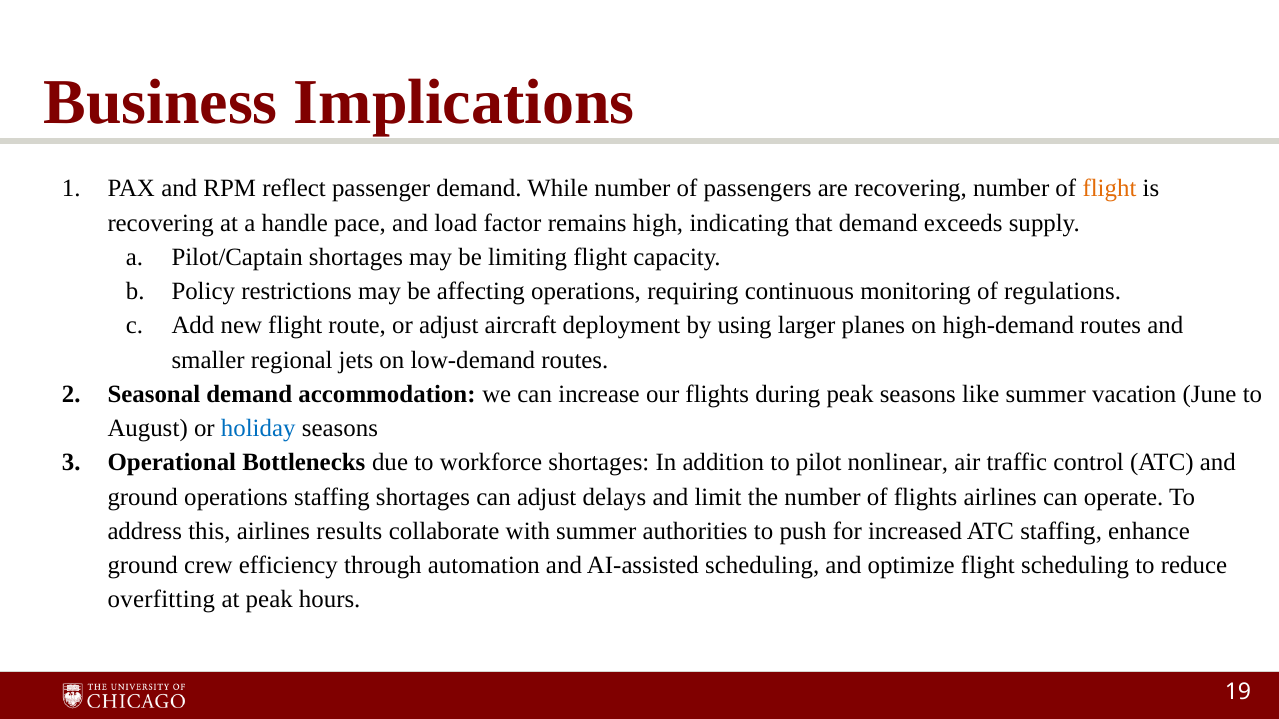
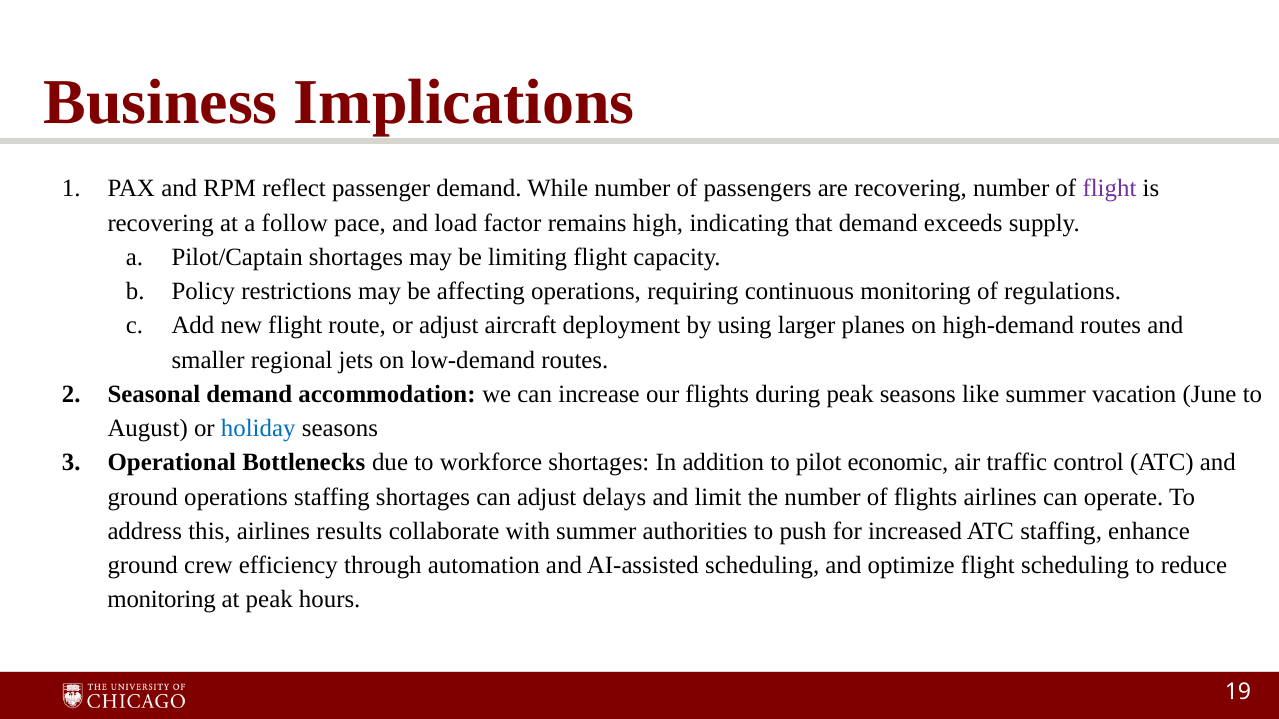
flight colour: orange -> purple (1109, 189)
handle: handle -> follow (295, 223)
nonlinear: nonlinear -> economic (898, 463)
overfitting: overfitting -> monitoring (162, 600)
